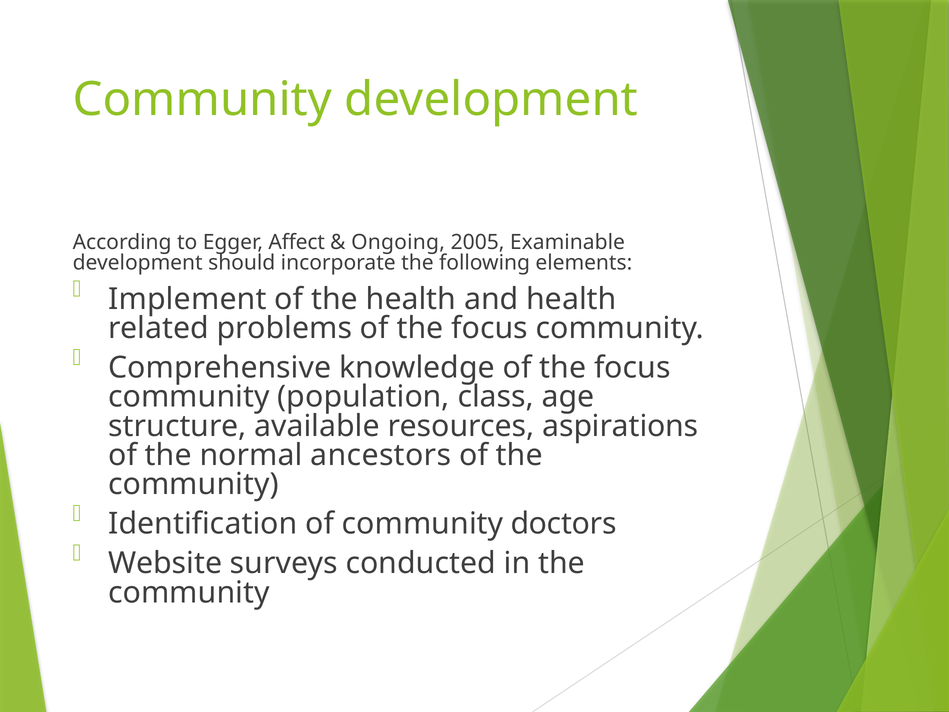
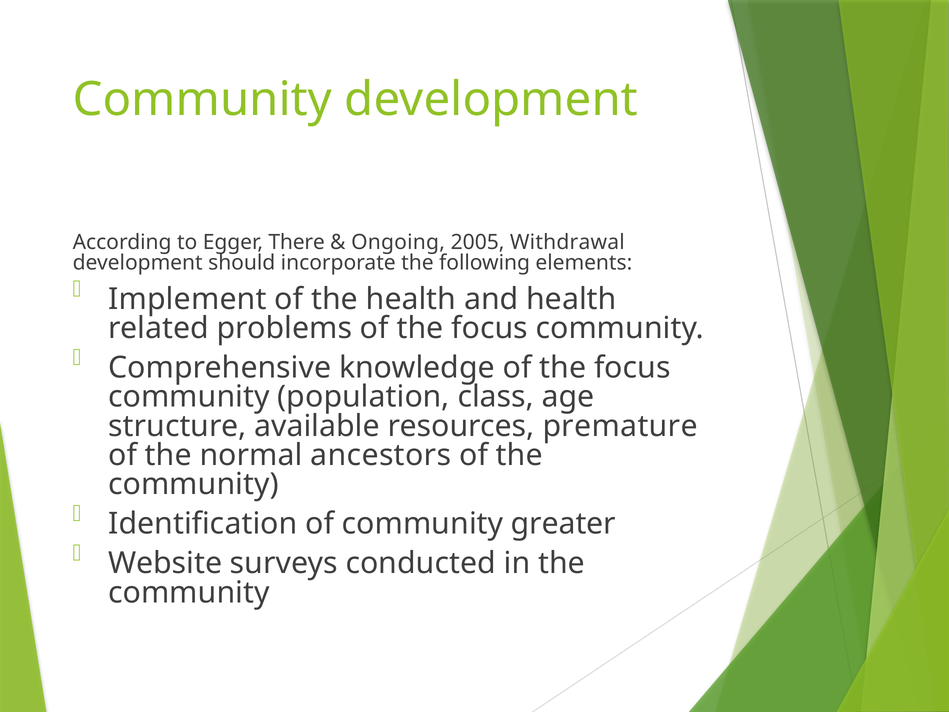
Affect: Affect -> There (297, 242)
Examinable: Examinable -> Withdrawal (567, 242)
aspirations: aspirations -> premature (620, 426)
doctors: doctors -> greater (563, 524)
